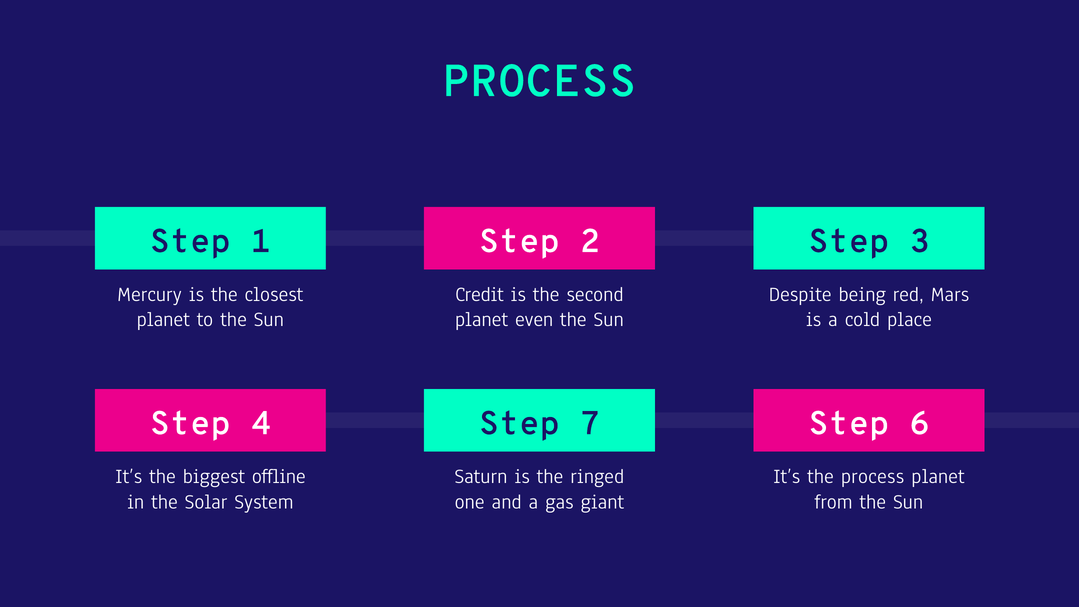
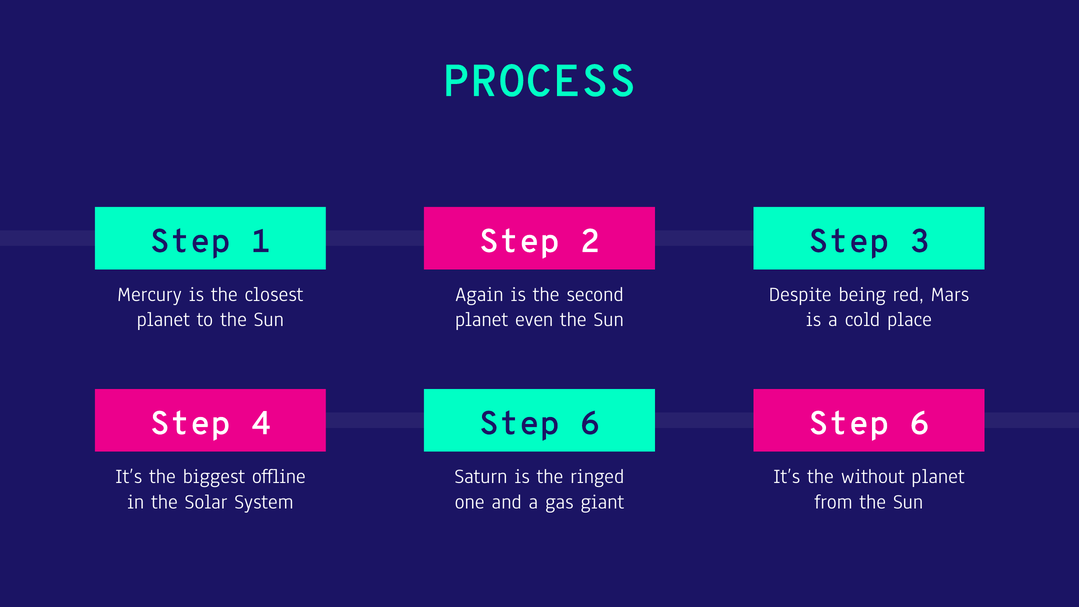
Credit: Credit -> Again (479, 294)
7: 7 -> 6 (590, 423)
the process: process -> without (873, 476)
